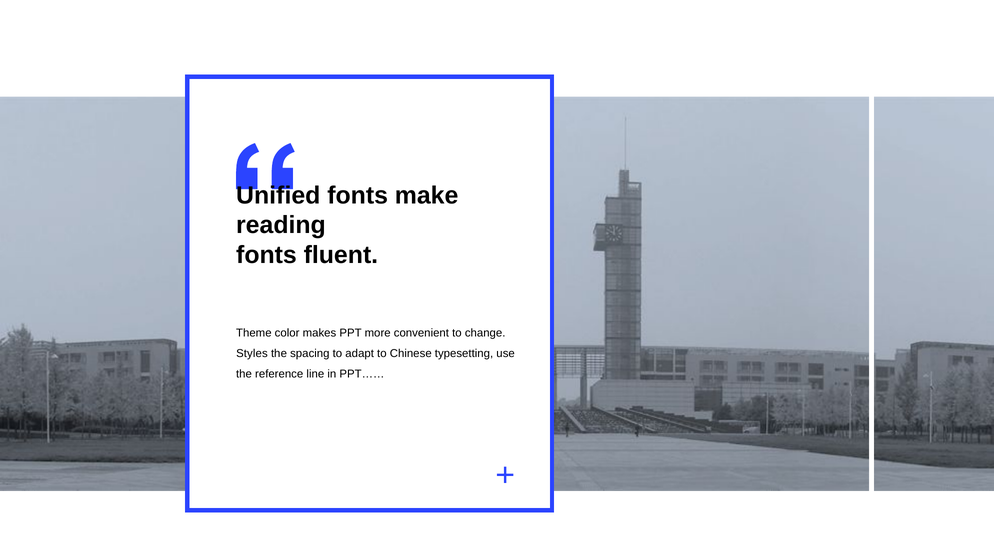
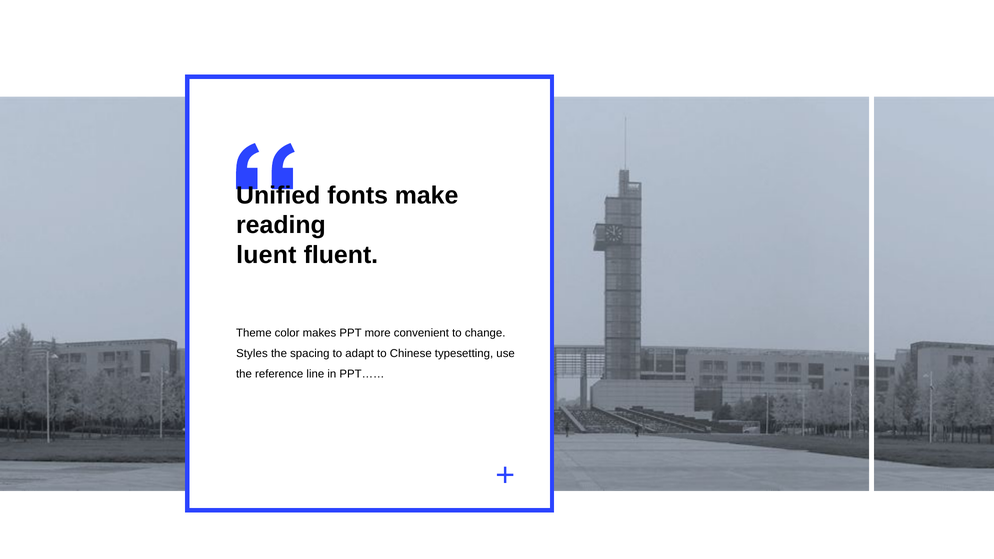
fonts: fonts -> luent (266, 255)
